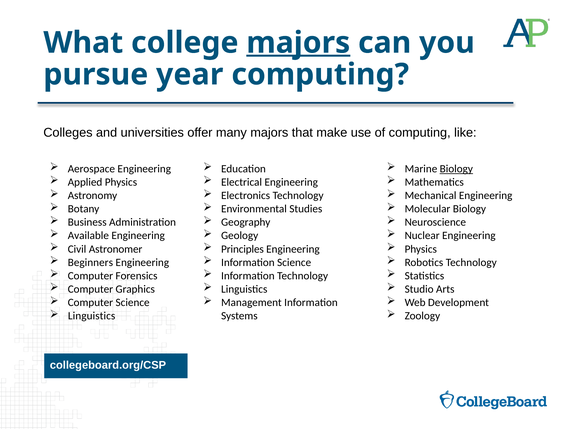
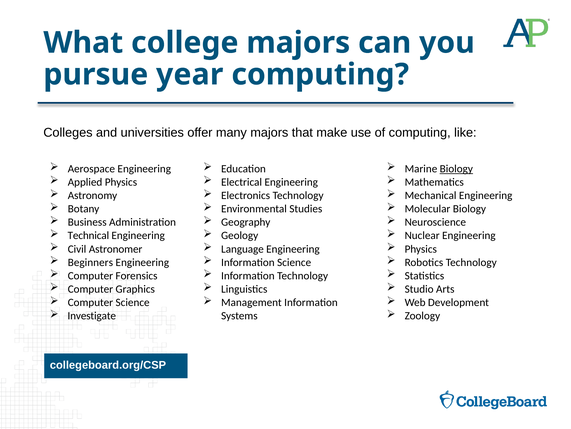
majors underline: present -> none (298, 43)
Available: Available -> Technical (88, 235)
Principles: Principles -> Language (242, 249)
Linguistics: Linguistics -> Investigate (92, 315)
